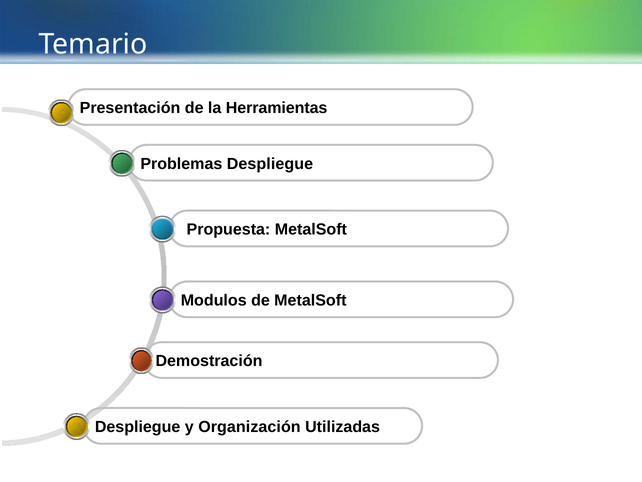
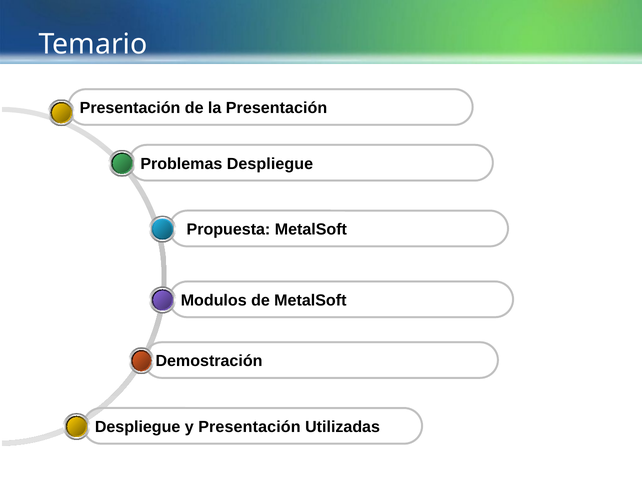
la Herramientas: Herramientas -> Presentación (277, 108)
y Organización: Organización -> Presentación (249, 427)
